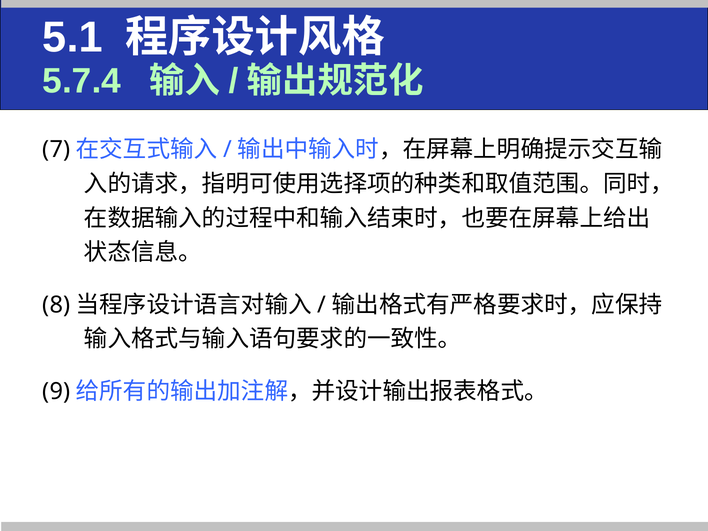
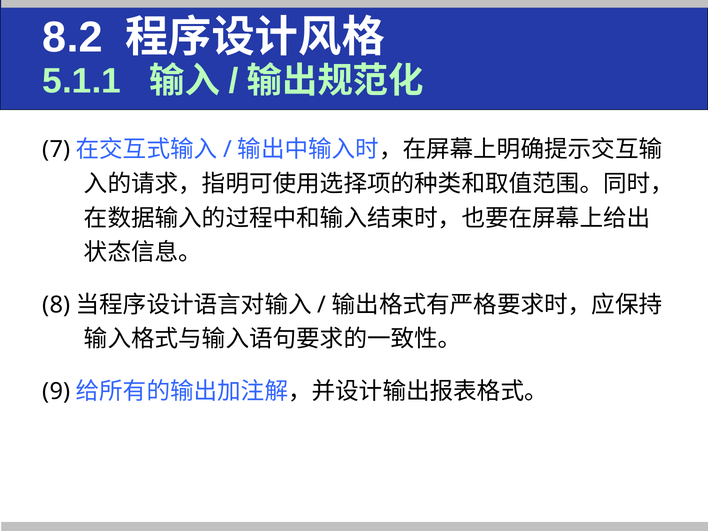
5.1: 5.1 -> 8.2 (73, 38)
5.7.4: 5.7.4 -> 5.1.1 (82, 81)
